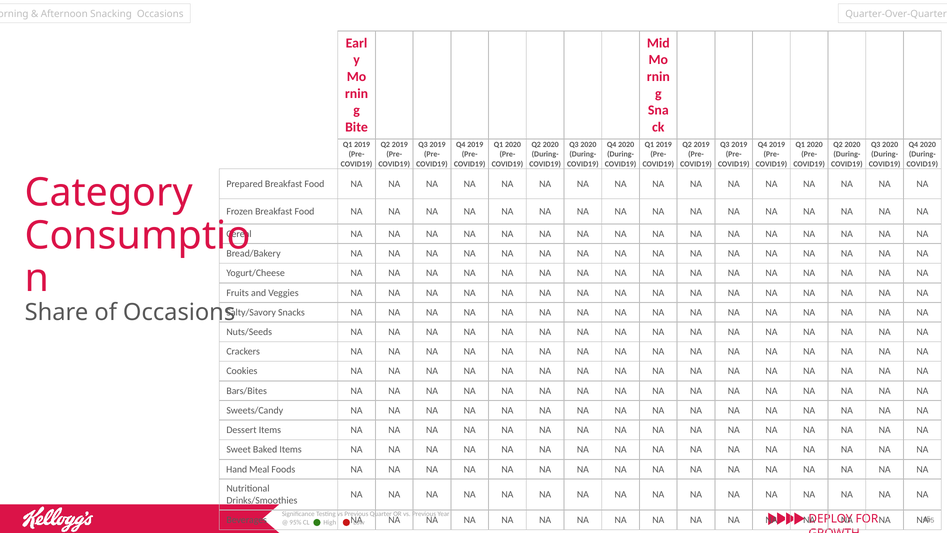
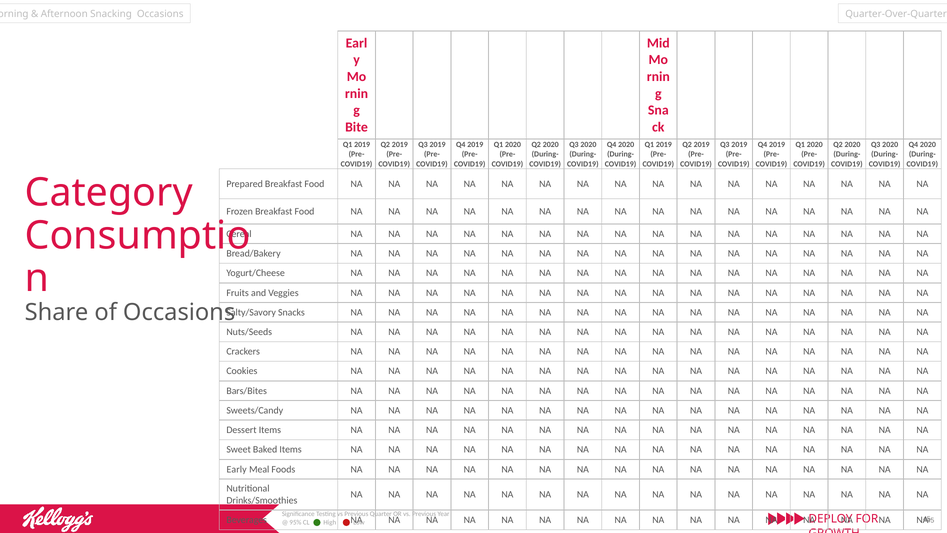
Hand: Hand -> Early (237, 469)
